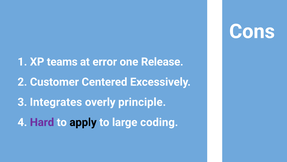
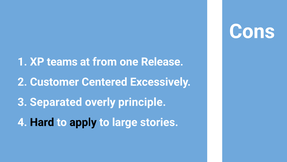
error: error -> from (105, 62)
Integrates: Integrates -> Separated (56, 102)
Hard colour: purple -> black (42, 122)
coding: coding -> stories (159, 122)
